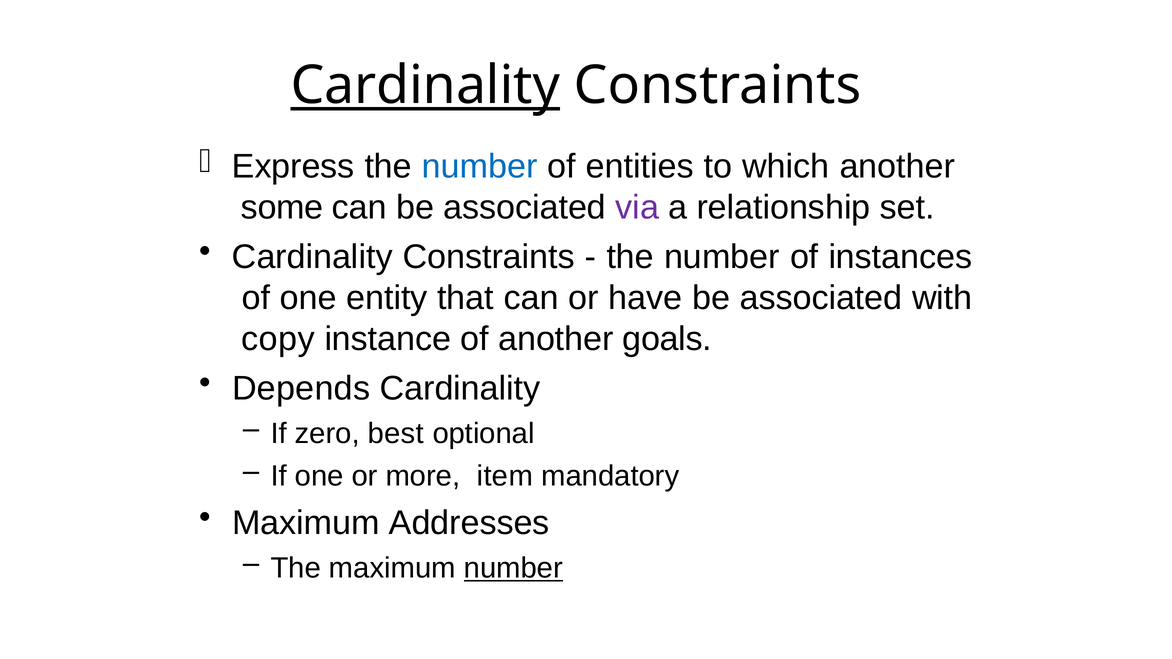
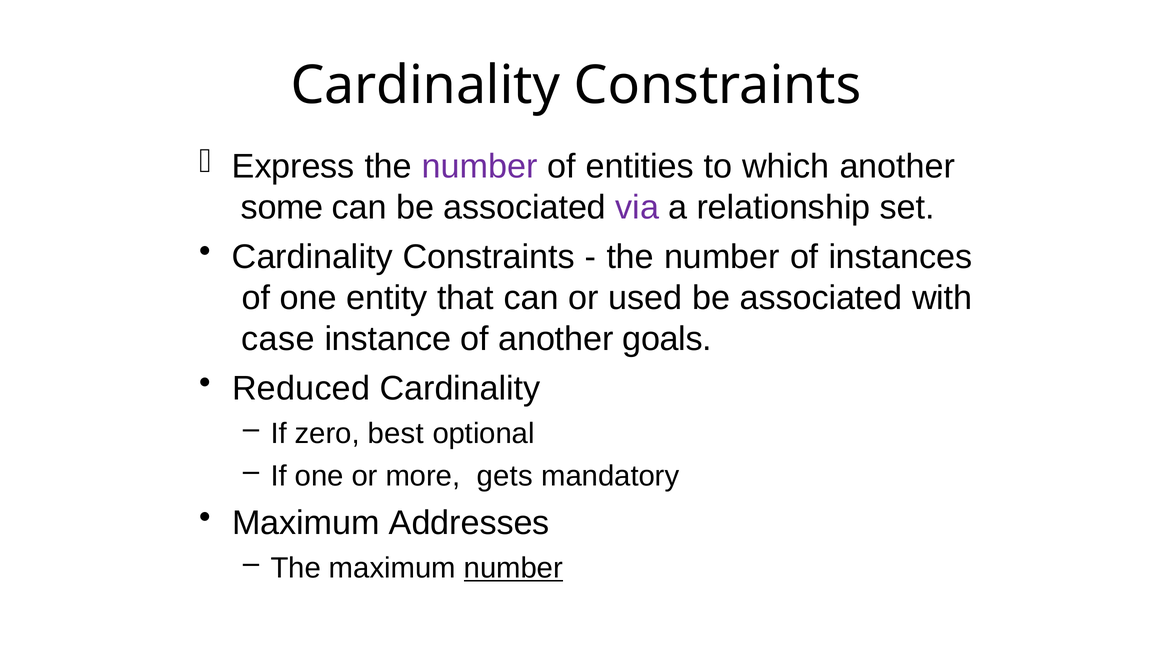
Cardinality underline: present -> none (425, 86)
number colour: blue -> purple (480, 167)
have: have -> used (645, 298)
copy: copy -> case (278, 339)
Depends: Depends -> Reduced (301, 389)
item: item -> gets (505, 476)
